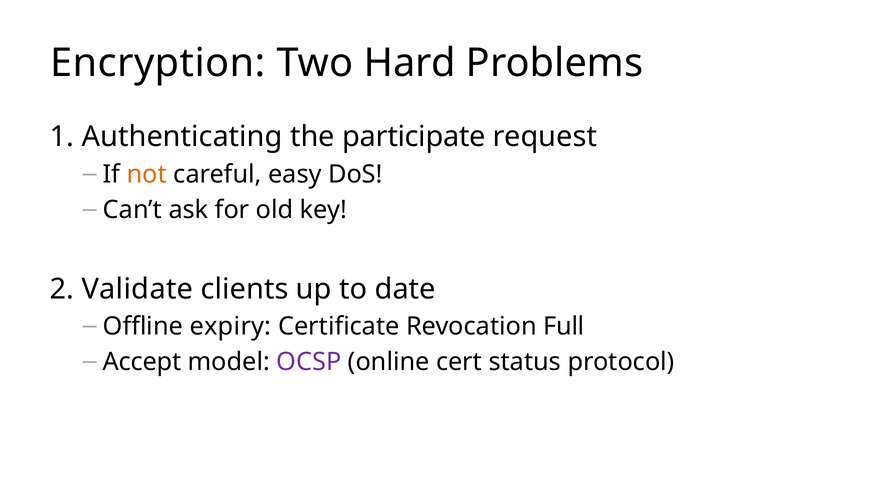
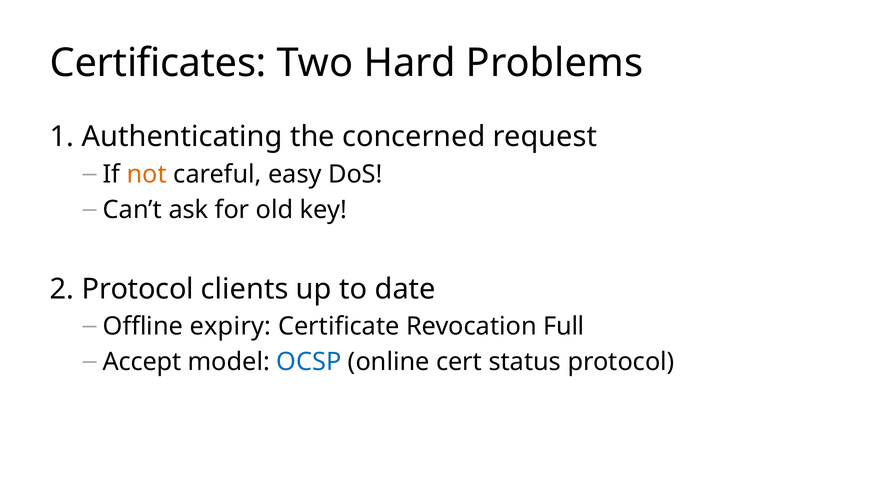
Encryption: Encryption -> Certificates (158, 63)
participate: participate -> concerned (414, 137)
2 Validate: Validate -> Protocol (138, 289)
OCSP colour: purple -> blue (309, 362)
